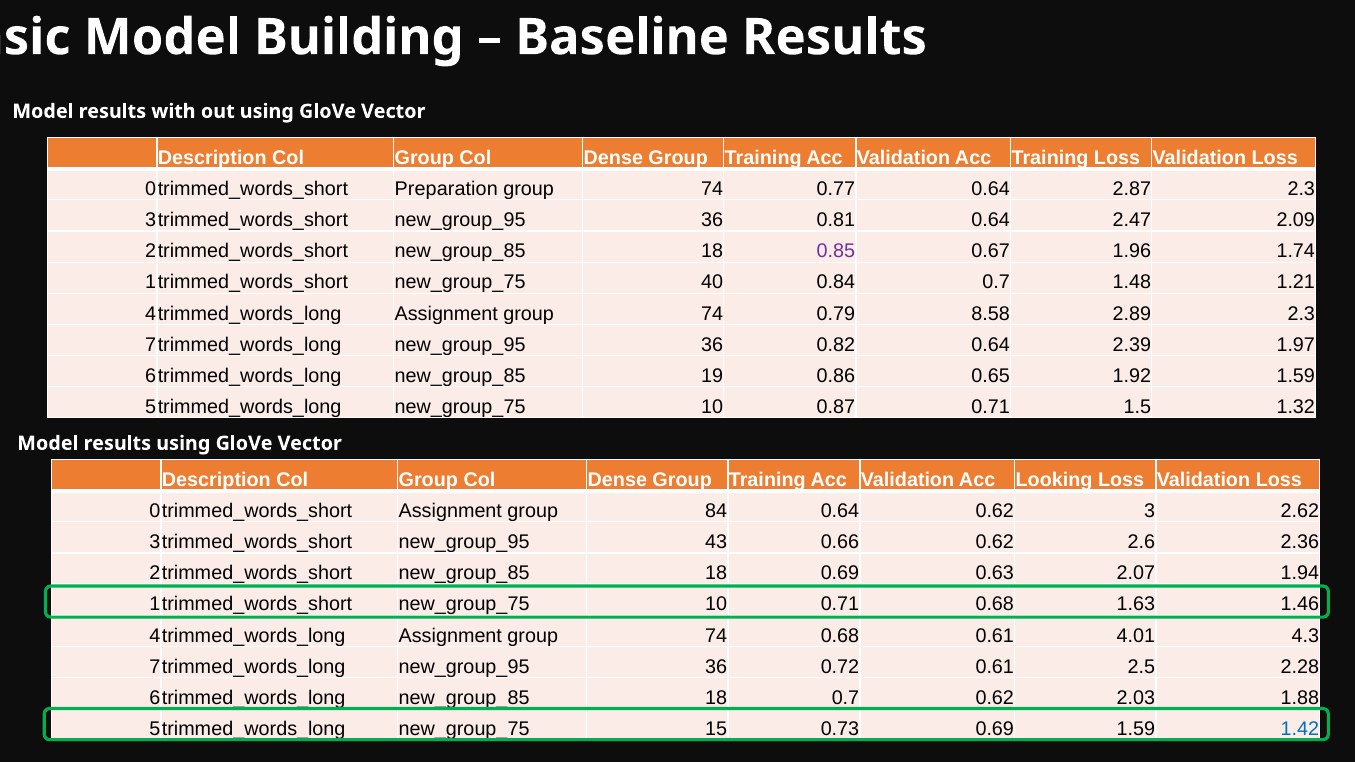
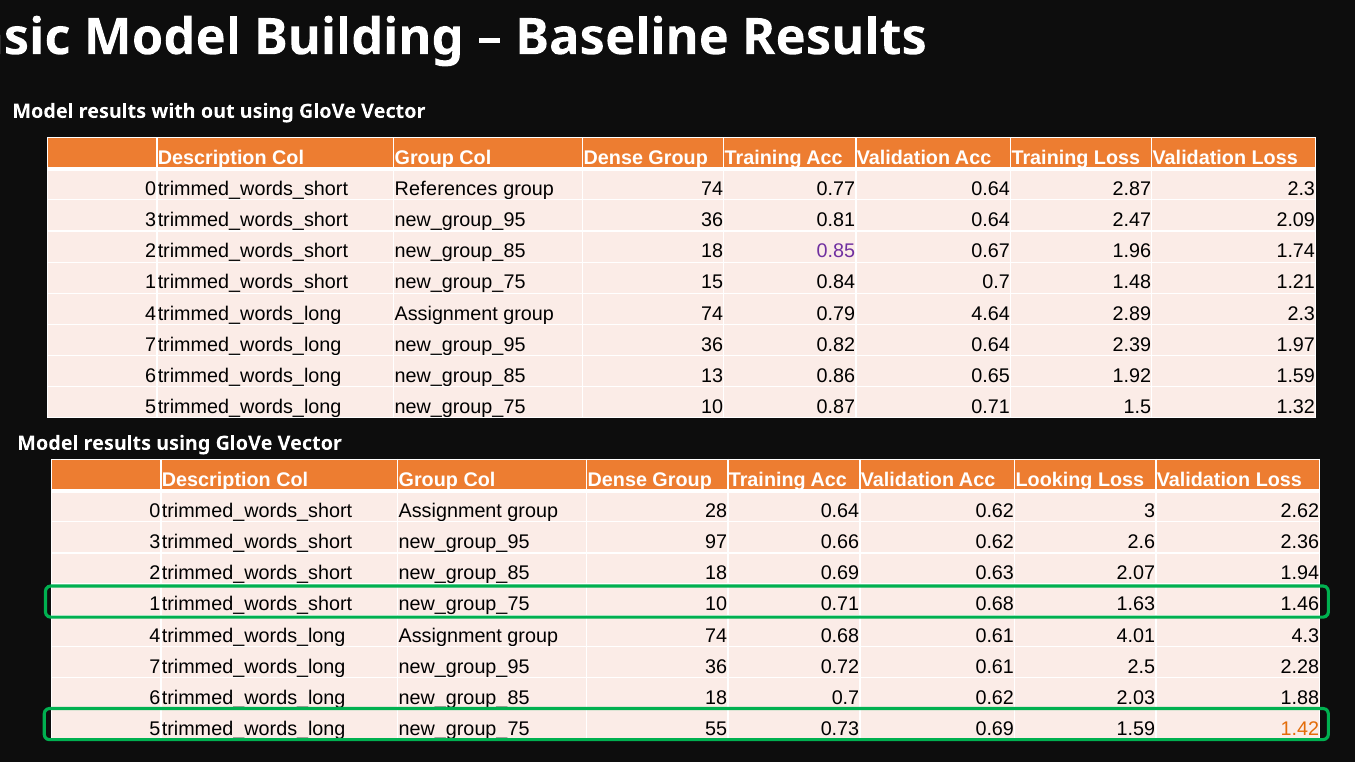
Preparation: Preparation -> References (446, 189)
40: 40 -> 15 (712, 283)
8.58: 8.58 -> 4.64 (991, 314)
19: 19 -> 13 (712, 376)
84: 84 -> 28 (716, 511)
43: 43 -> 97 (716, 542)
15: 15 -> 55 (716, 729)
1.42 colour: blue -> orange (1300, 729)
